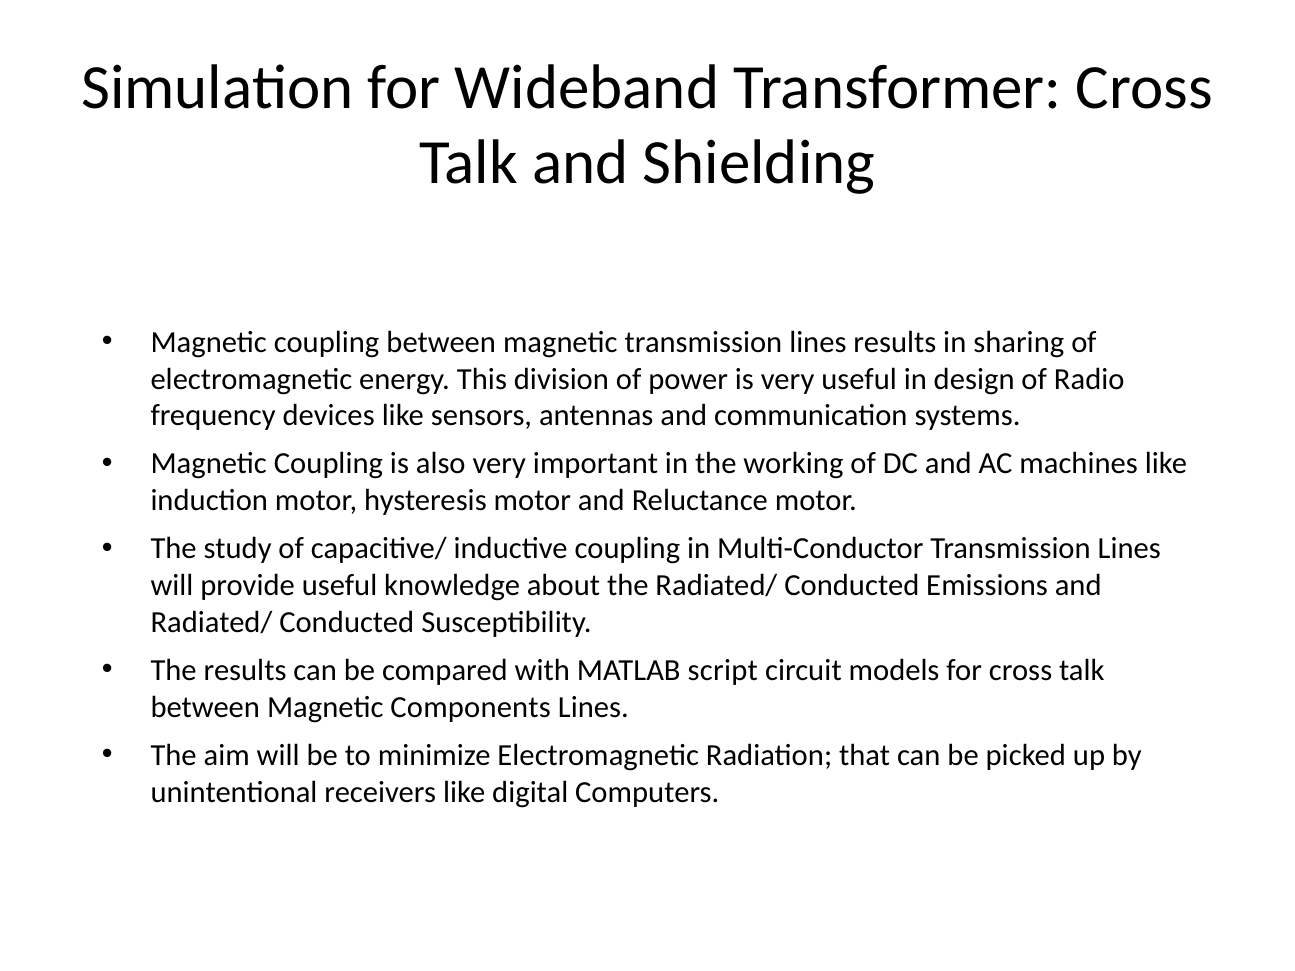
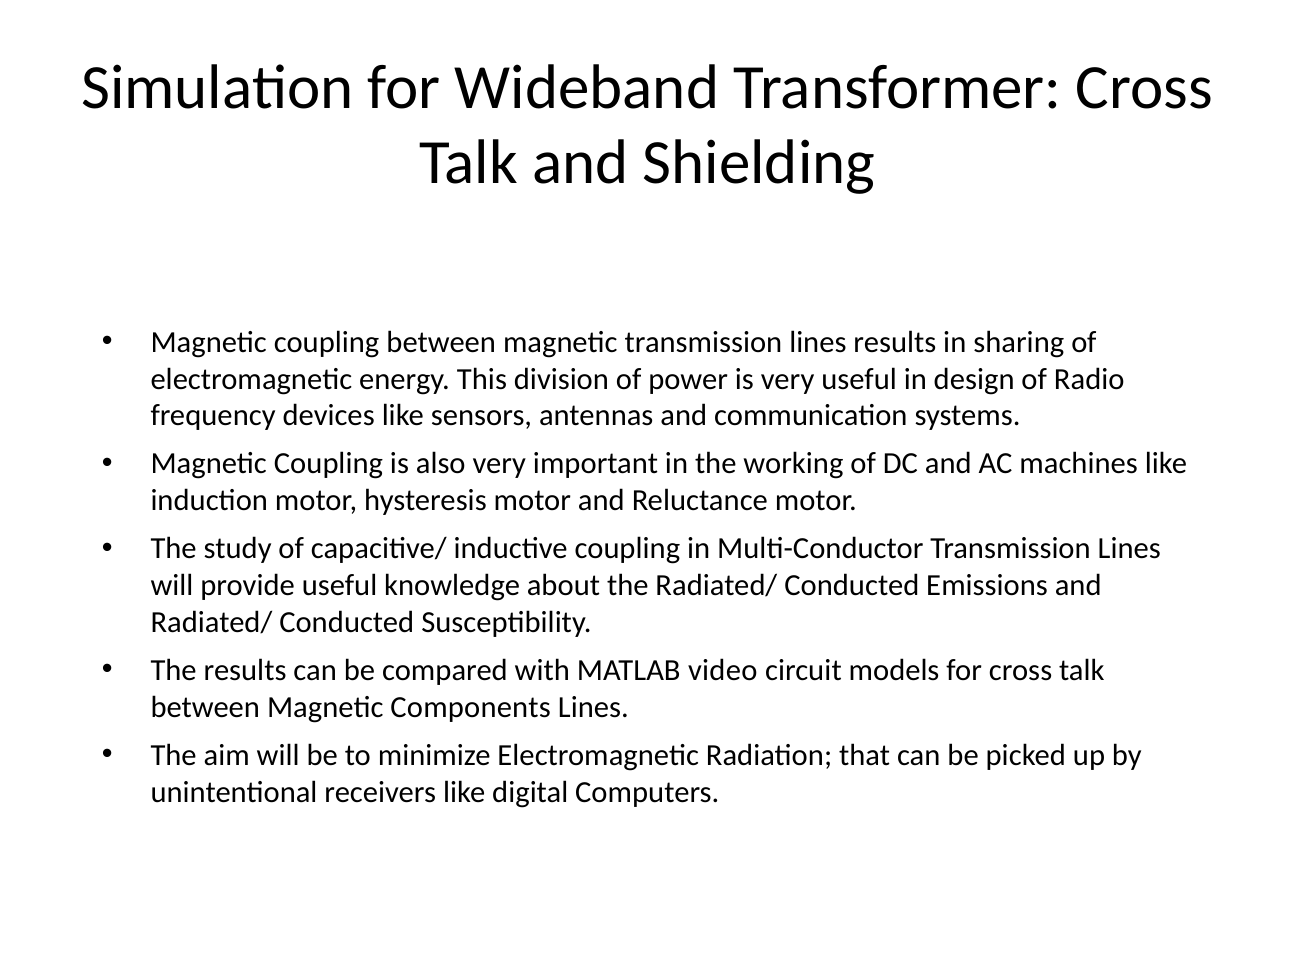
script: script -> video (723, 671)
